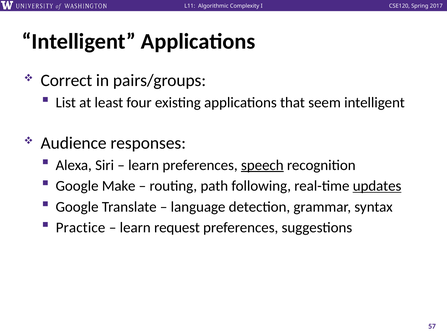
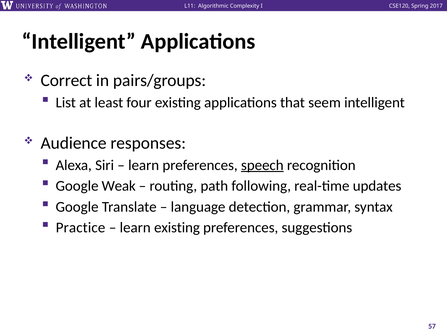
Make: Make -> Weak (119, 186)
updates underline: present -> none (377, 186)
learn request: request -> existing (177, 228)
